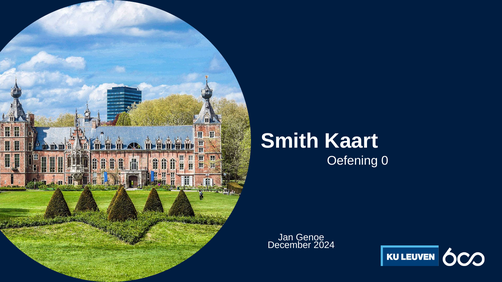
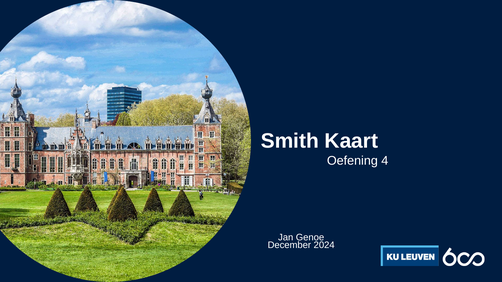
0: 0 -> 4 (385, 161)
